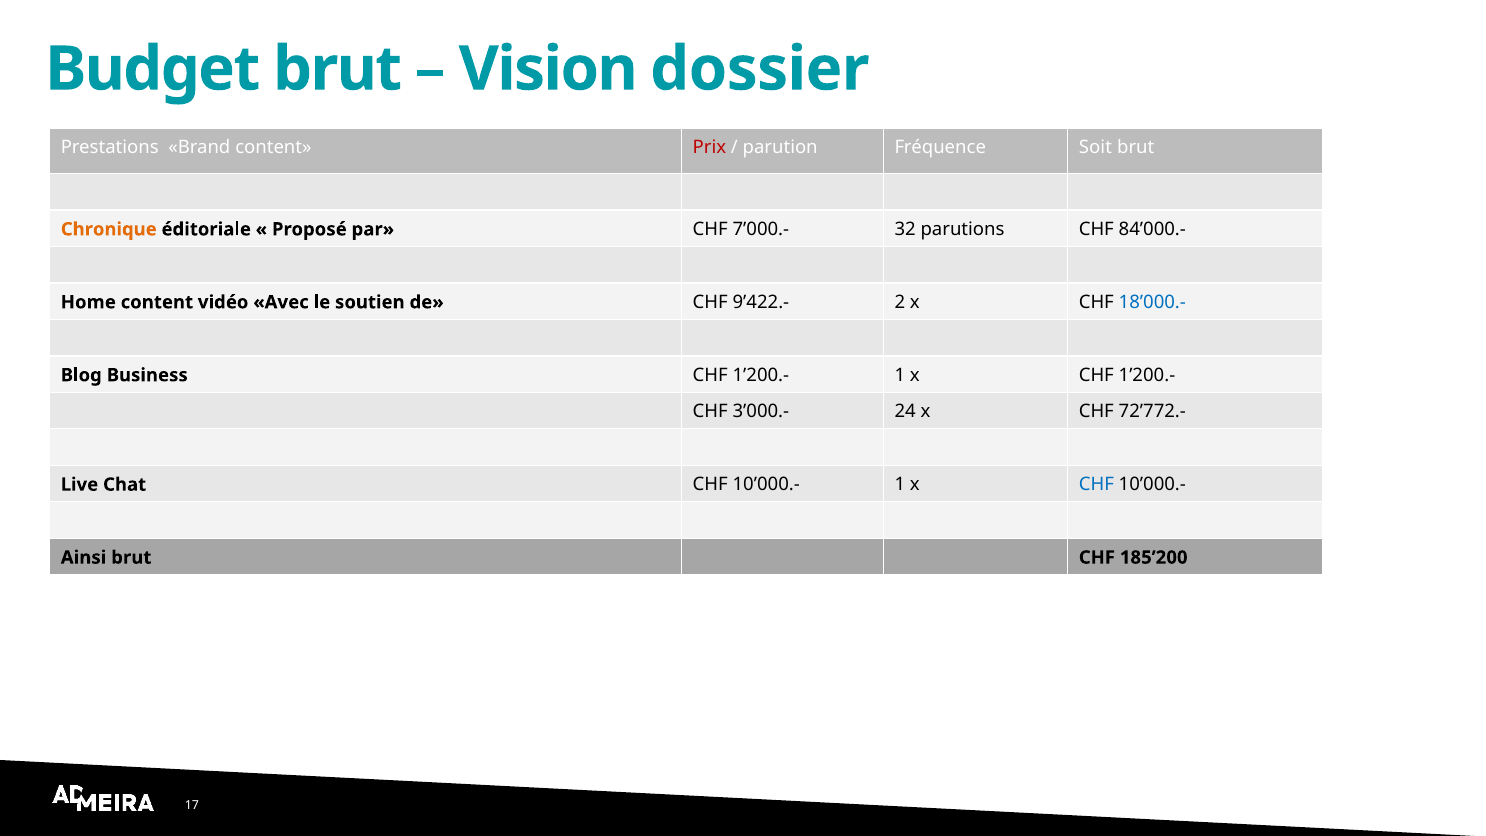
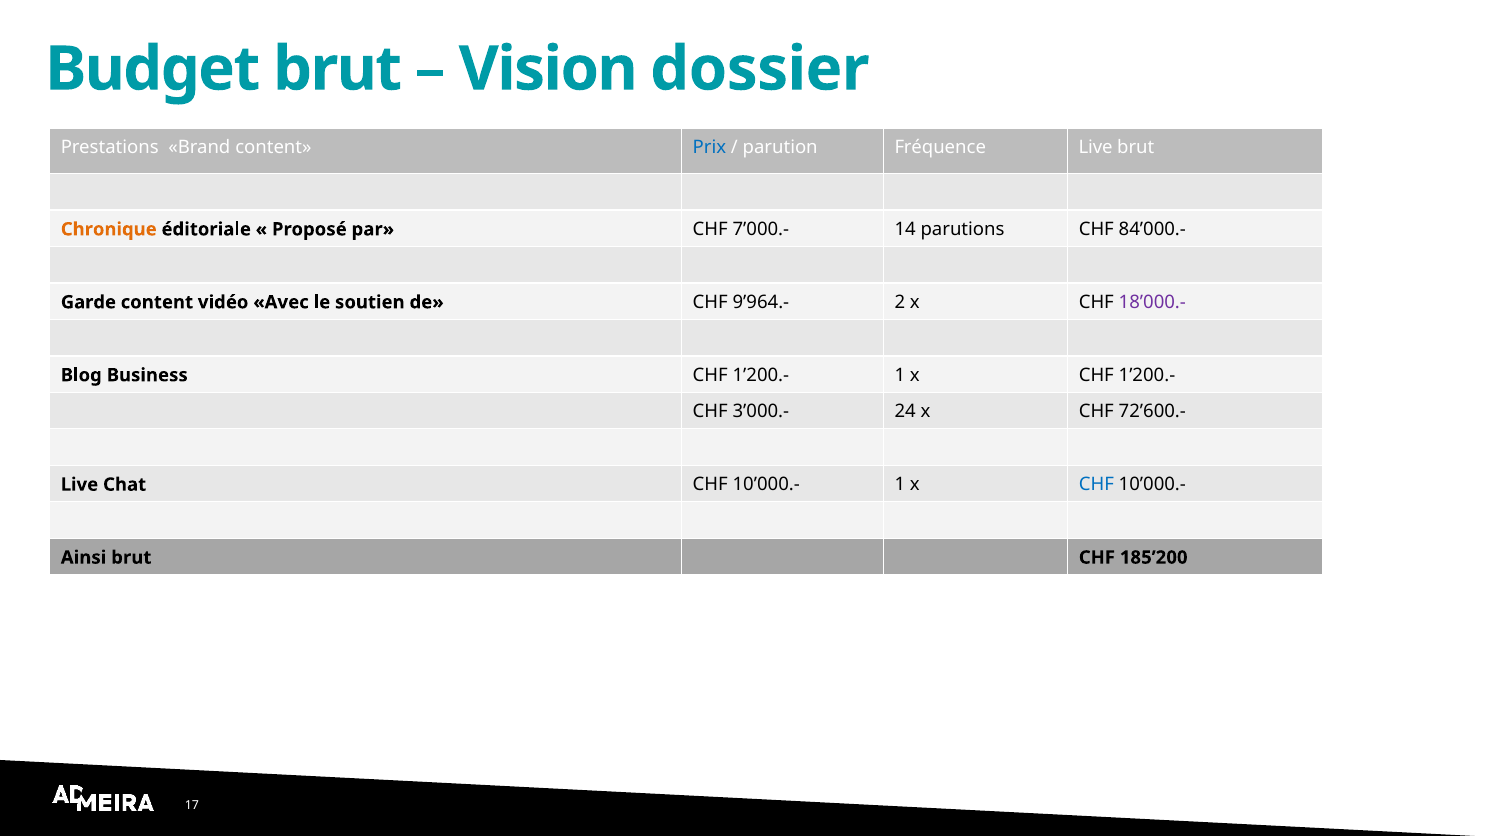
Prix colour: red -> blue (709, 148)
Fréquence Soit: Soit -> Live (1096, 148)
32: 32 -> 14 (905, 229)
Home: Home -> Garde (88, 302)
9’422.-: 9’422.- -> 9’964.- (761, 302)
18’000.- colour: blue -> purple (1152, 302)
72’772.-: 72’772.- -> 72’600.- (1152, 412)
